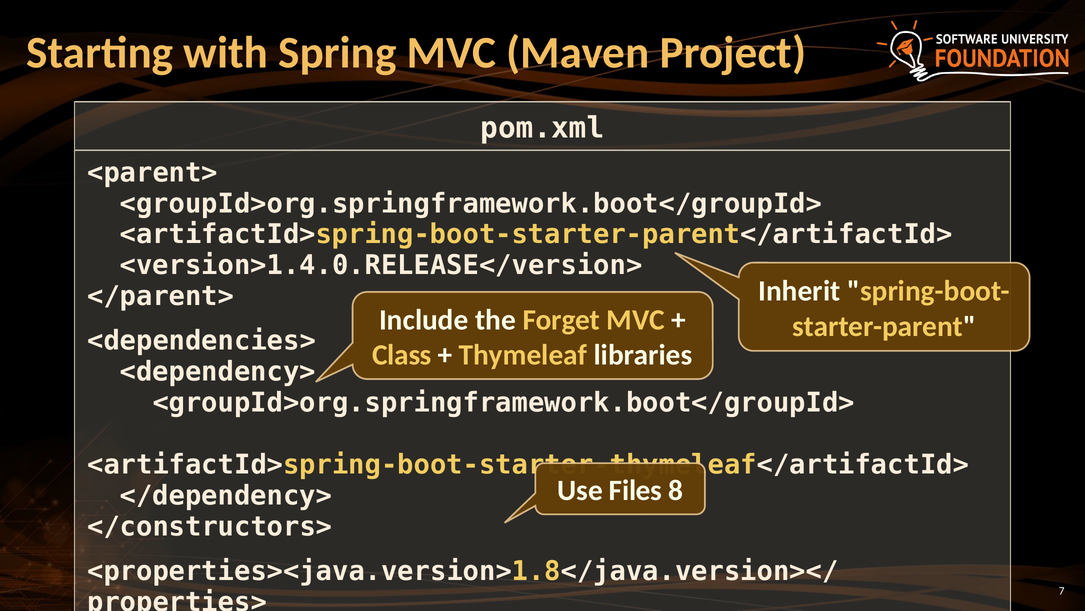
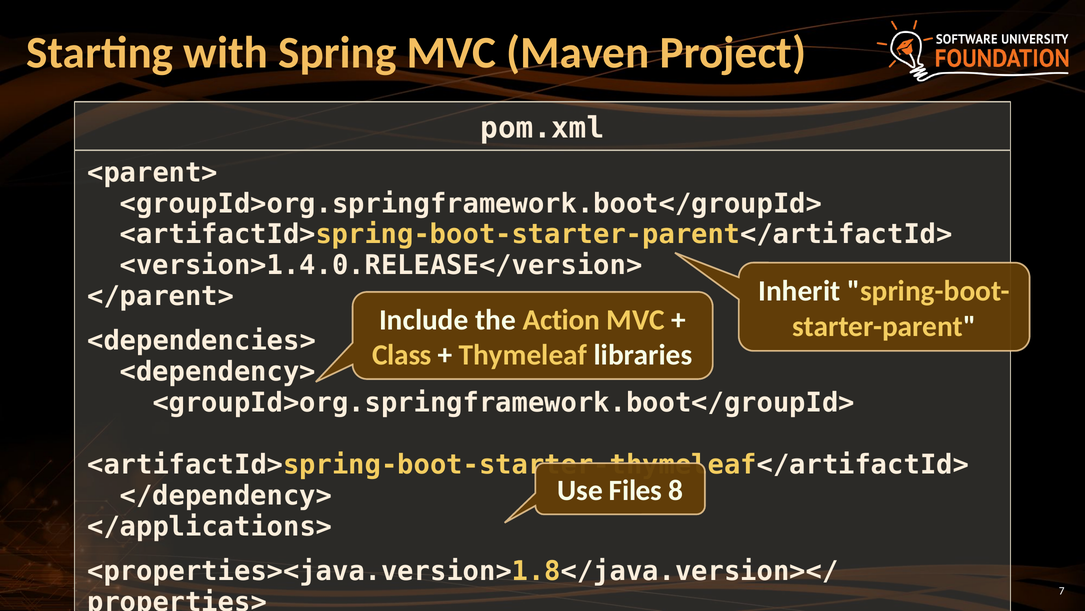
Forget: Forget -> Action (561, 320)
</constructors>: </constructors> -> </applications> (210, 526)
